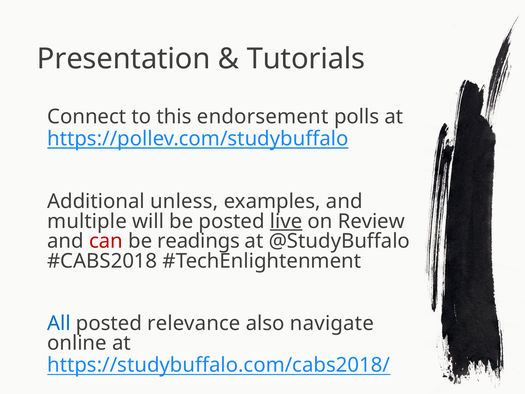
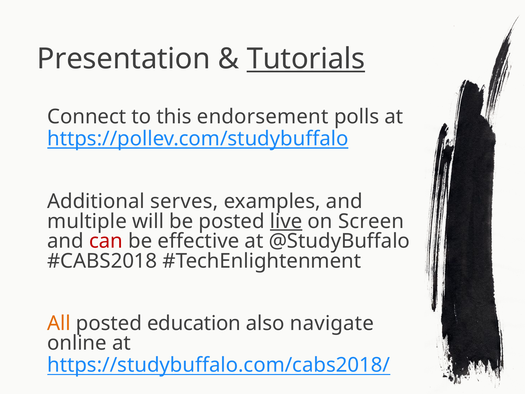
Tutorials underline: none -> present (306, 59)
unless: unless -> serves (184, 201)
Review: Review -> Screen (371, 221)
readings: readings -> effective (198, 241)
All colour: blue -> orange (59, 323)
relevance: relevance -> education (194, 323)
